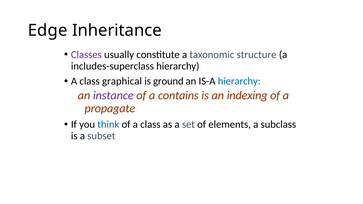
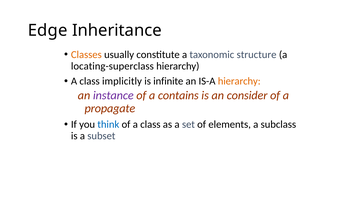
Classes colour: purple -> orange (86, 55)
includes-superclass: includes-superclass -> locating-superclass (112, 66)
graphical: graphical -> implicitly (122, 81)
ground: ground -> infinite (168, 81)
hierarchy colour: blue -> orange (239, 81)
indexing: indexing -> consider (247, 95)
